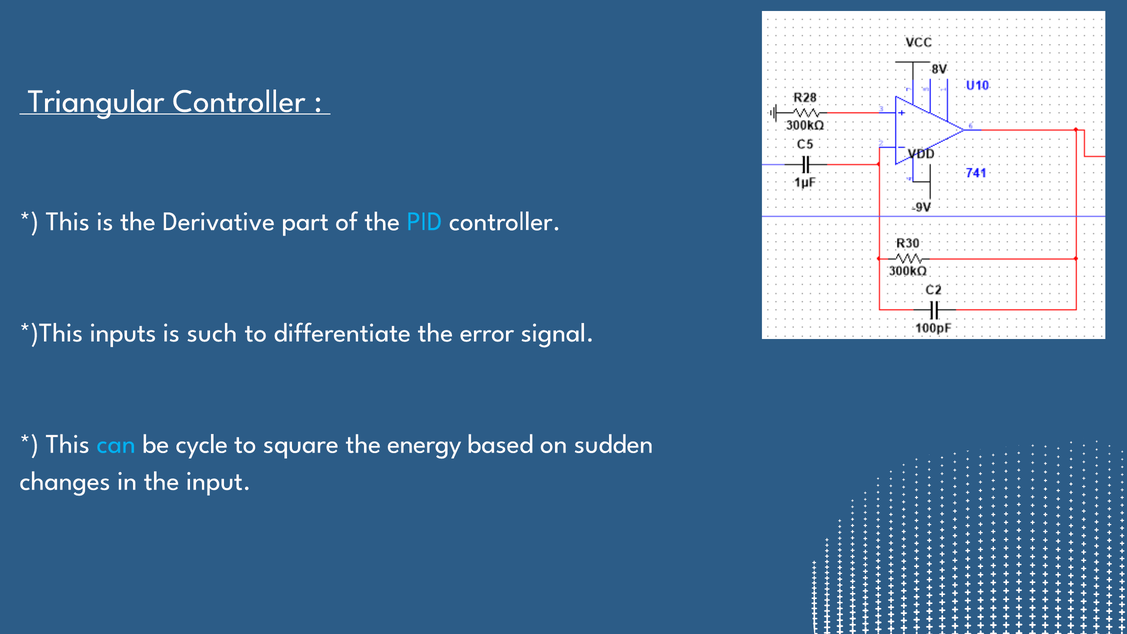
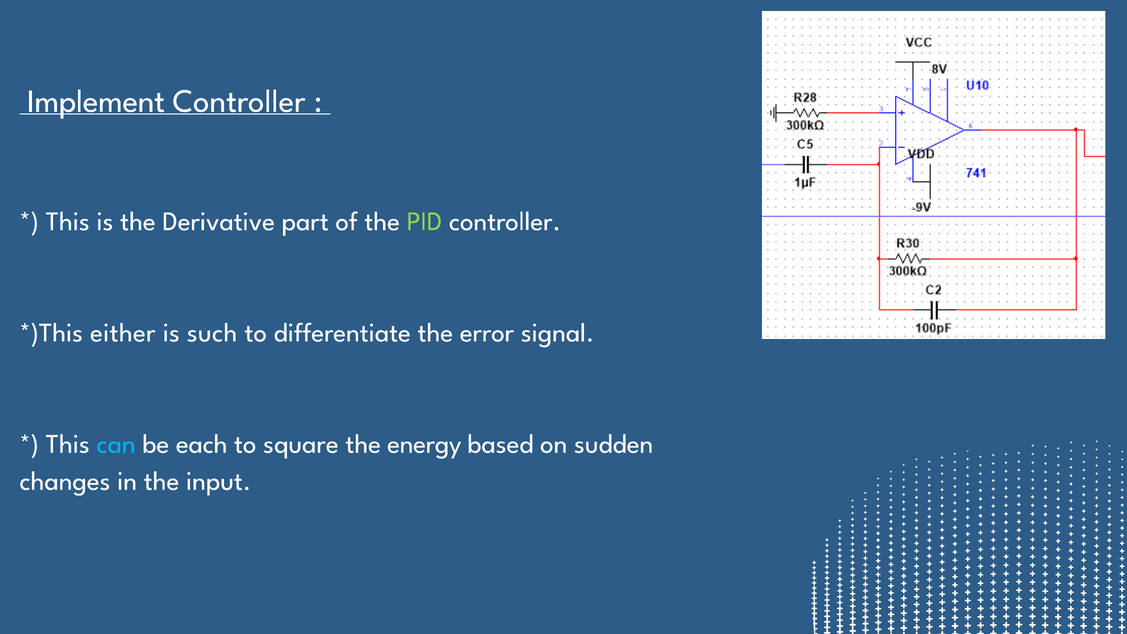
Triangular: Triangular -> Implement (96, 101)
PID colour: light blue -> light green (424, 221)
inputs: inputs -> either (123, 333)
cycle: cycle -> each (202, 444)
